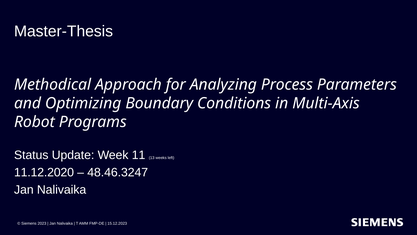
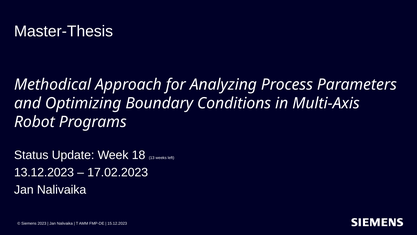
11: 11 -> 18 (139, 155)
11.12.2020: 11.12.2020 -> 13.12.2023 (44, 172)
48.46.3247: 48.46.3247 -> 17.02.2023 (118, 172)
